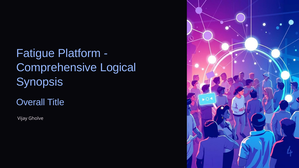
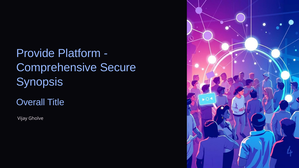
Fatigue: Fatigue -> Provide (35, 53)
Logical: Logical -> Secure (118, 68)
